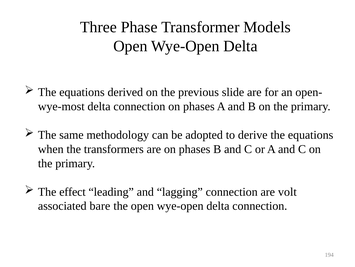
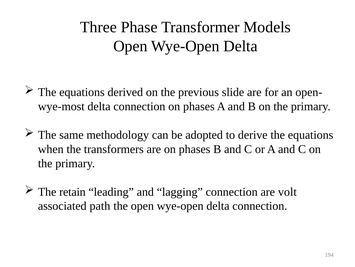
effect: effect -> retain (72, 191)
bare: bare -> path (100, 206)
